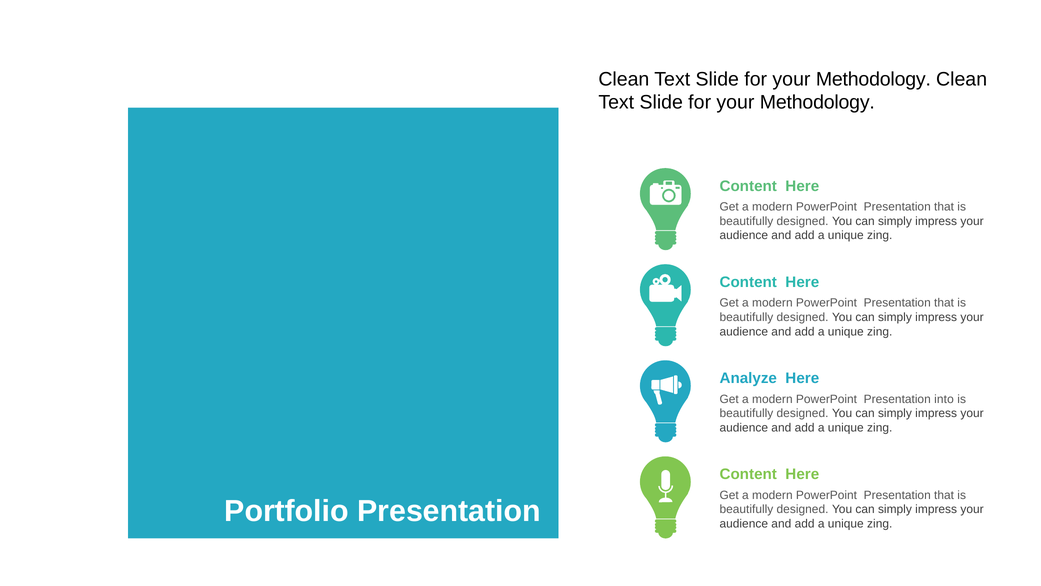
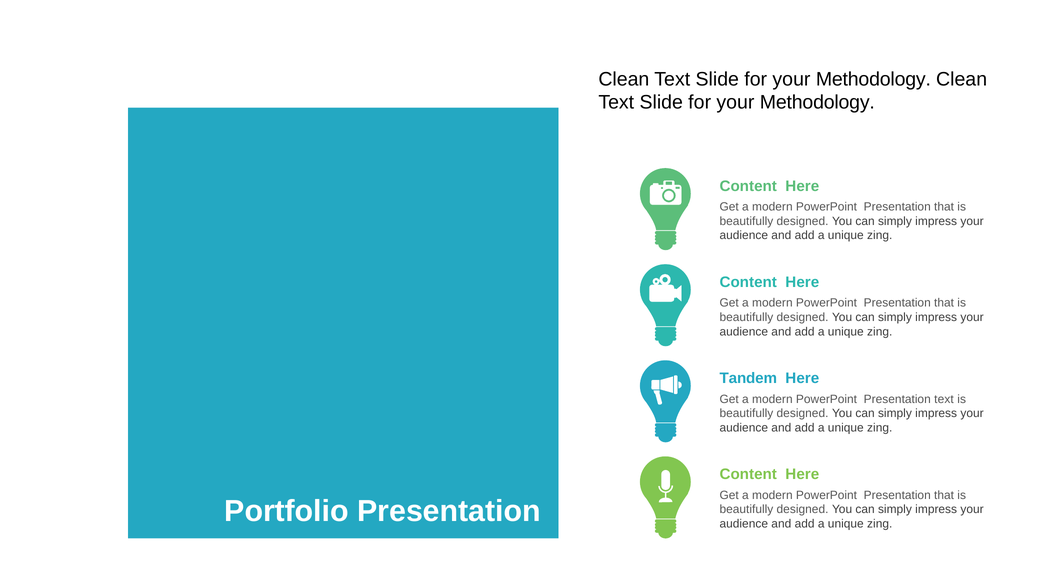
Analyze: Analyze -> Tandem (748, 378)
Presentation into: into -> text (944, 399)
